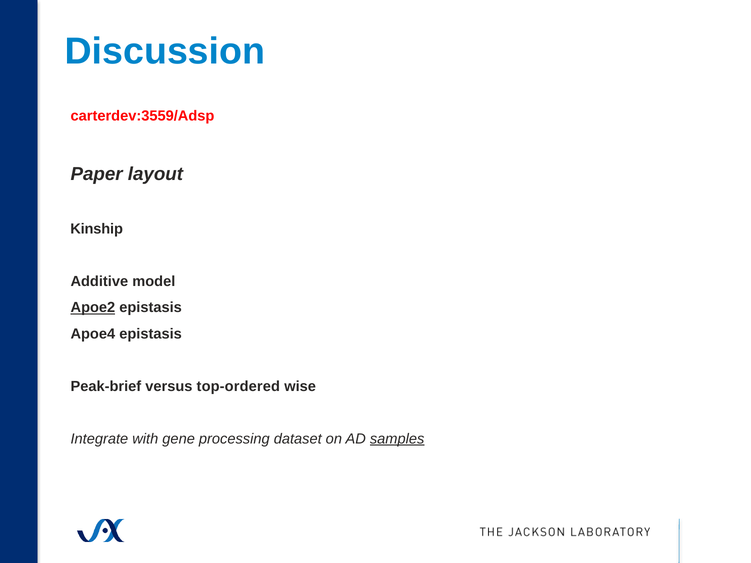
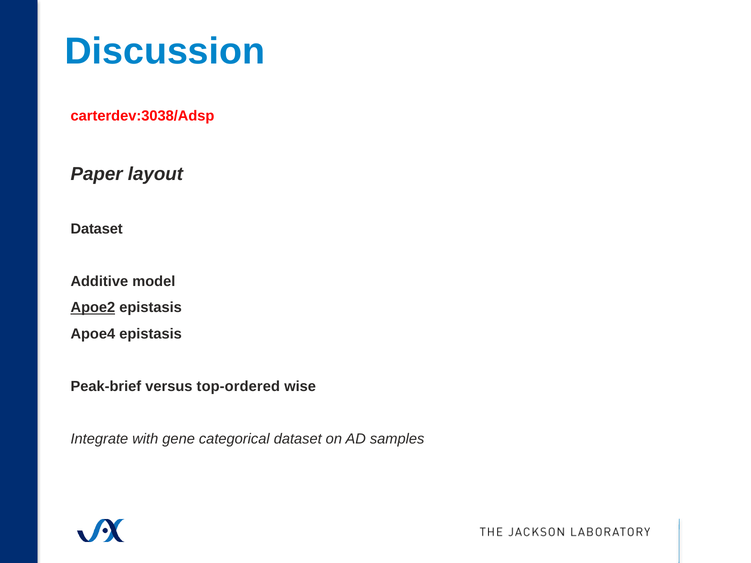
carterdev:3559/Adsp: carterdev:3559/Adsp -> carterdev:3038/Adsp (142, 116)
Kinship: Kinship -> Dataset (97, 229)
processing: processing -> categorical (234, 439)
samples underline: present -> none (397, 439)
